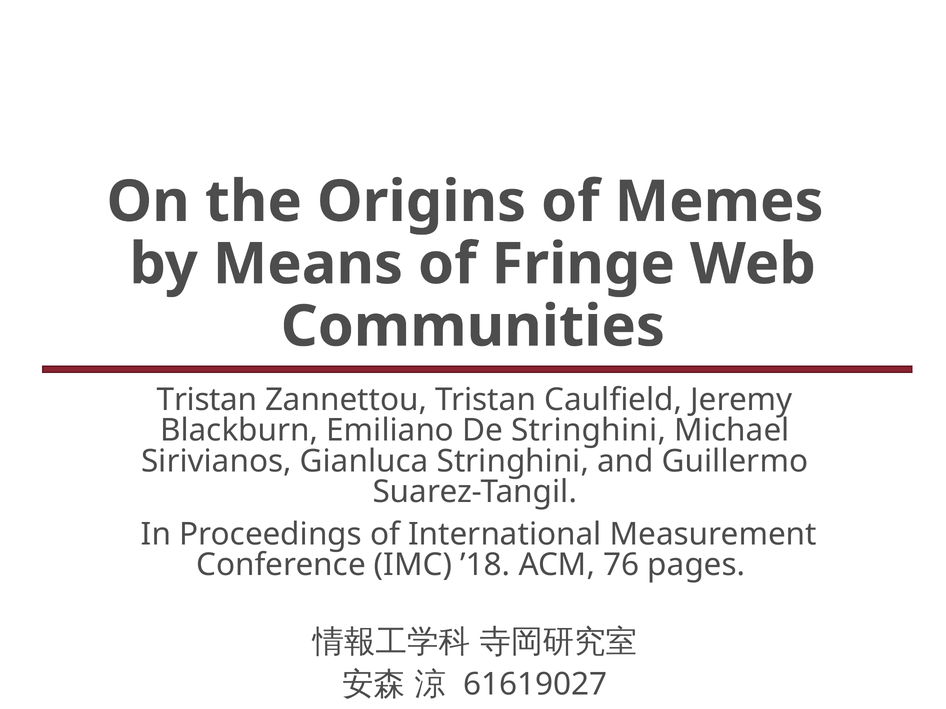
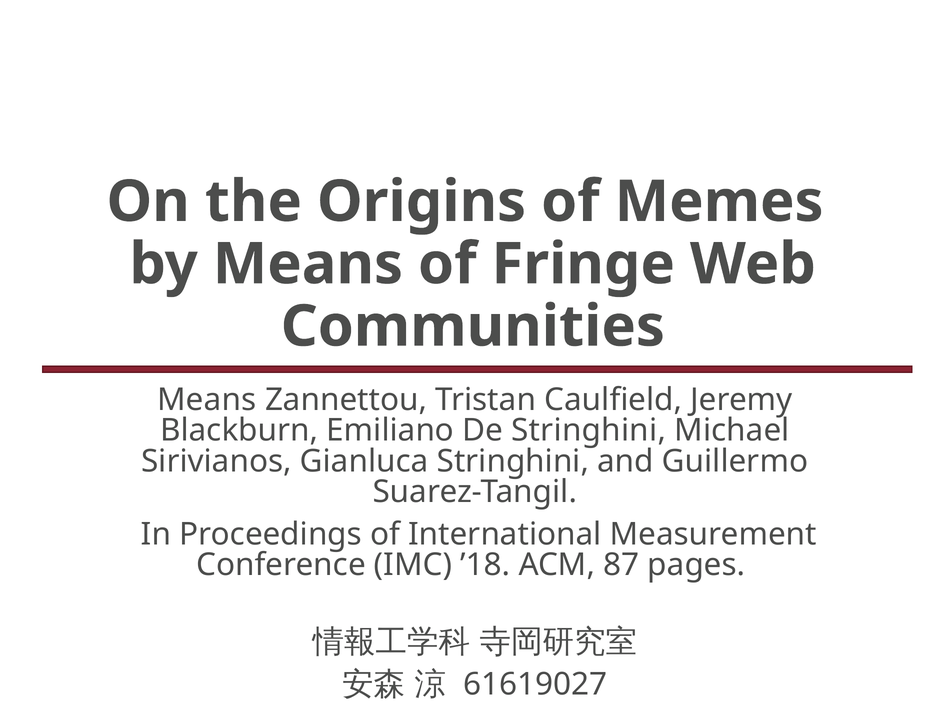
Tristan: Tristan -> Means (207, 400)
76: 76 -> 87 (621, 565)
